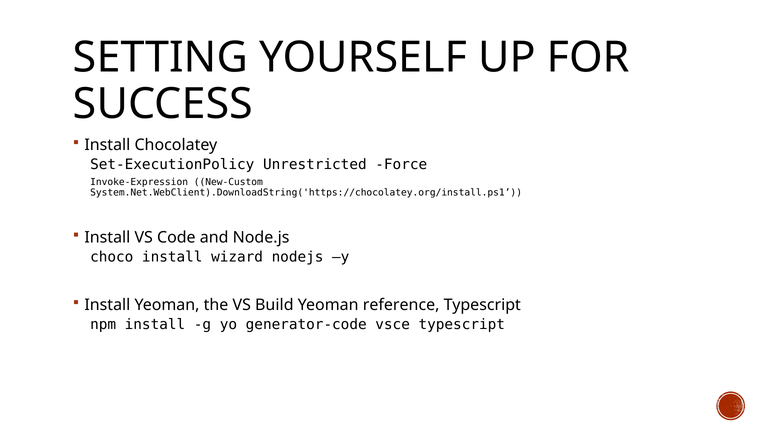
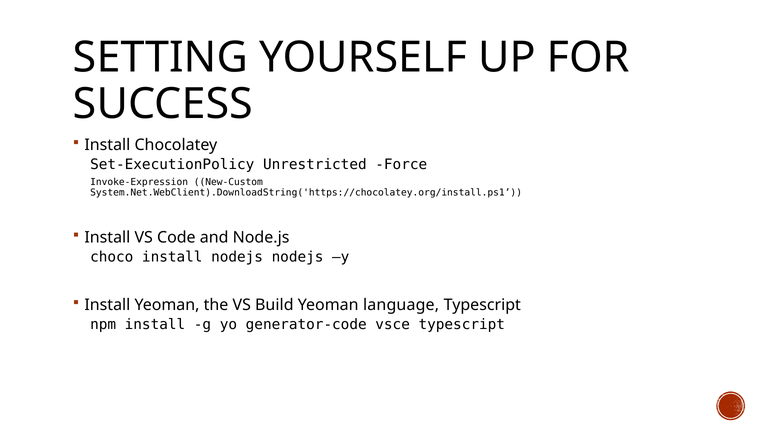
install wizard: wizard -> nodejs (237, 257)
reference: reference -> language (401, 305)
